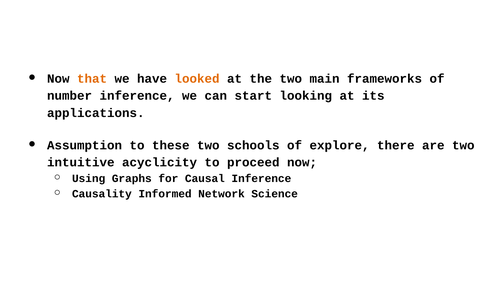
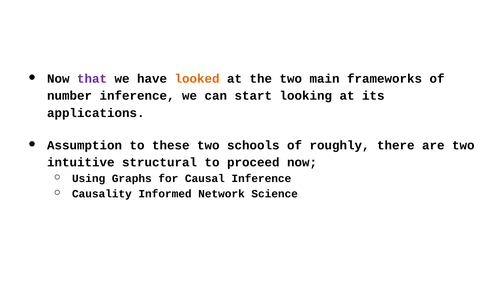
that colour: orange -> purple (92, 79)
explore: explore -> roughly (340, 145)
acyclicity: acyclicity -> structural (160, 163)
